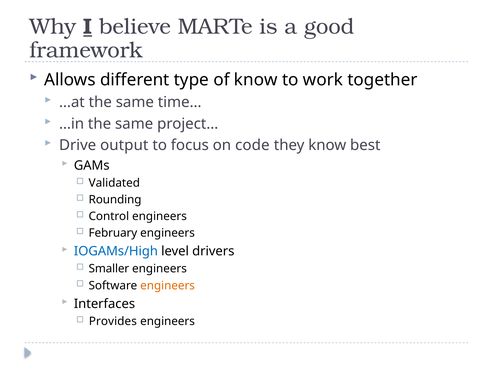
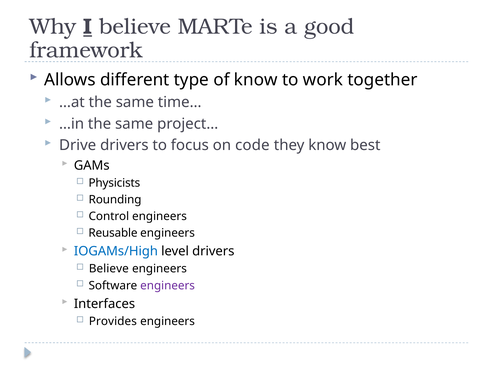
Drive output: output -> drivers (124, 145)
Validated: Validated -> Physicists (114, 183)
February: February -> Reusable (113, 233)
Smaller: Smaller -> Believe (109, 269)
engineers colour: orange -> purple (168, 285)
